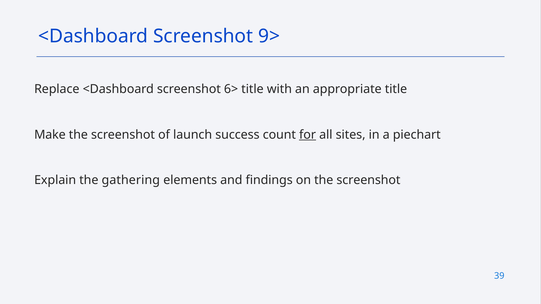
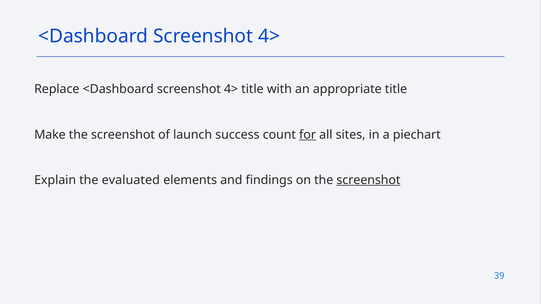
9>: 9> -> 4> (269, 36)
Replace <Dashboard screenshot 6>: 6> -> 4> (231, 89)
gathering: gathering -> evaluated (131, 180)
screenshot underline: none -> present (368, 180)
